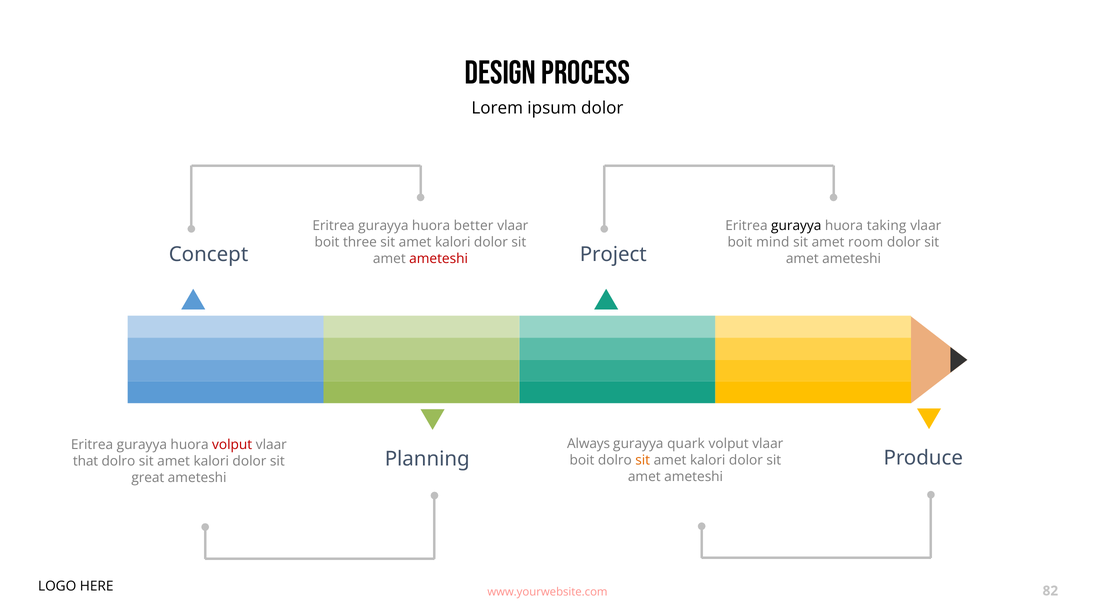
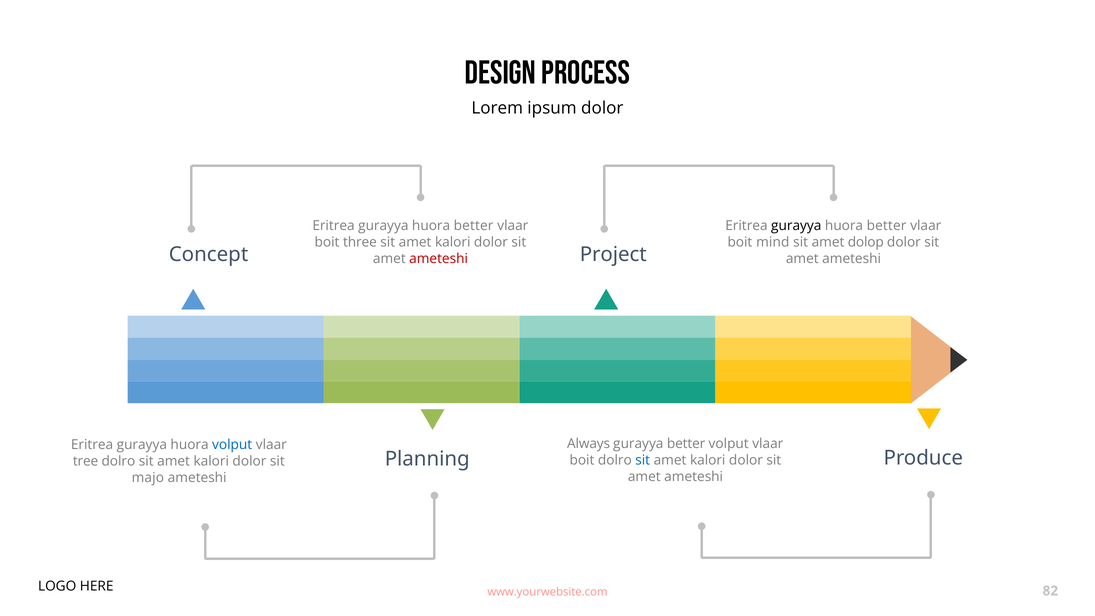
taking: taking -> better (887, 226)
room: room -> dolop (866, 242)
gurayya quark: quark -> better (686, 444)
volput colour: red -> blue (232, 445)
sit colour: orange -> blue (643, 460)
that: that -> tree (86, 461)
great: great -> majo (148, 478)
